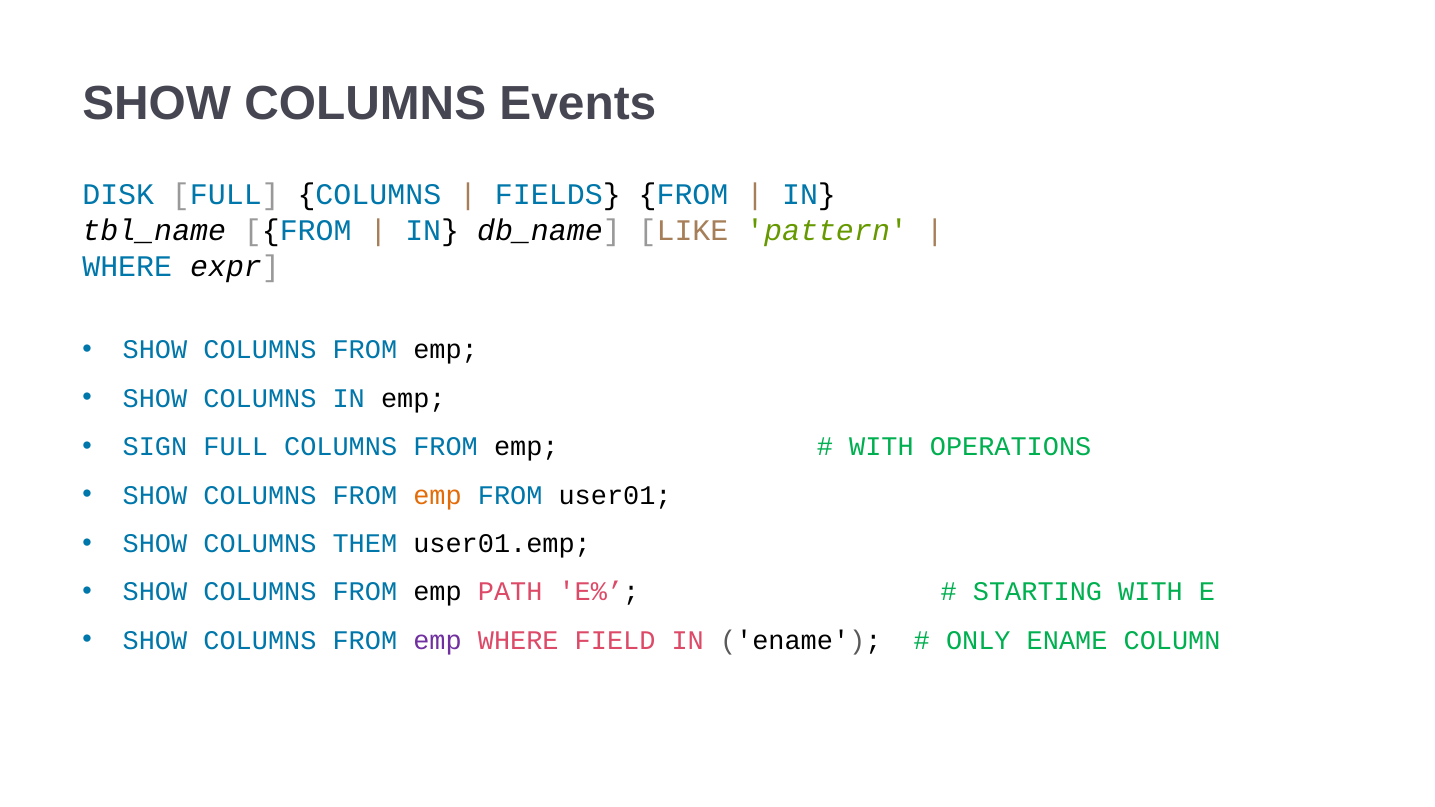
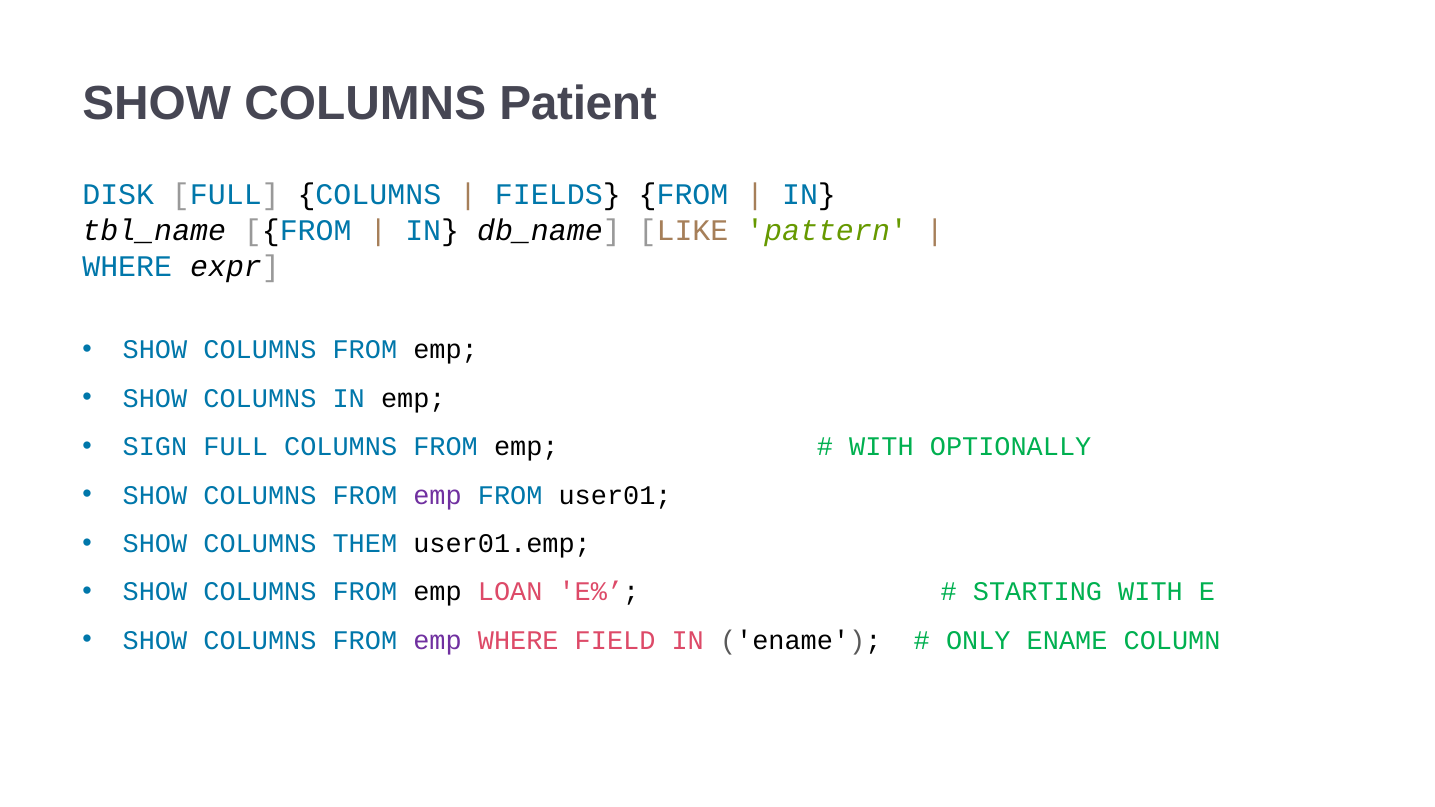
Events: Events -> Patient (578, 104)
OPERATIONS: OPERATIONS -> OPTIONALLY (1011, 447)
emp colour: orange -> purple (438, 495)
PATH: PATH -> LOAN (510, 592)
